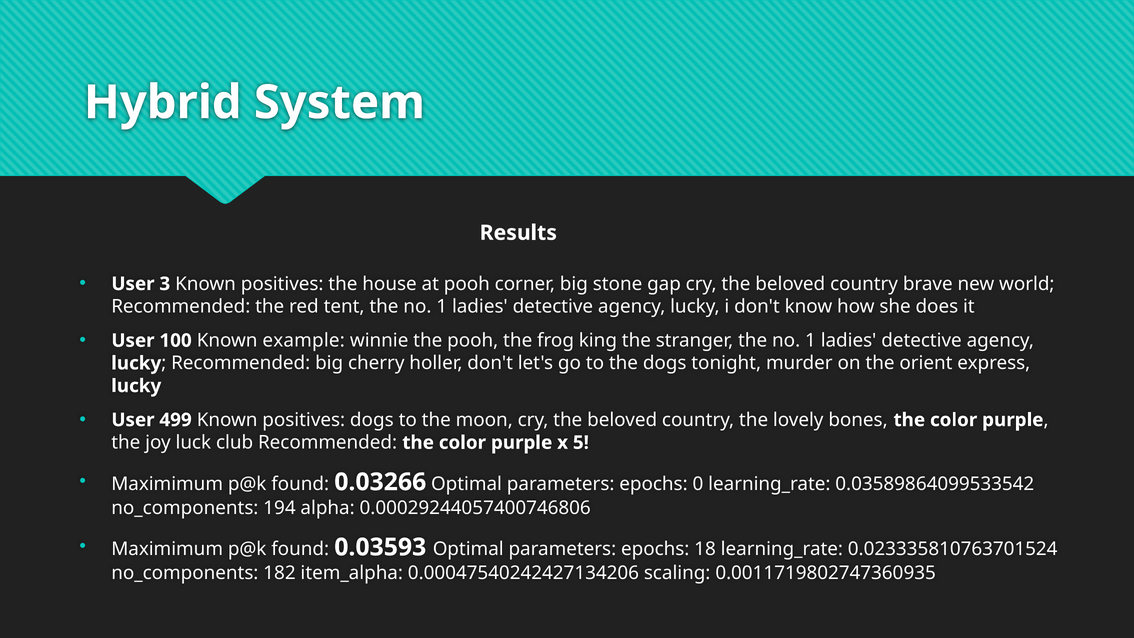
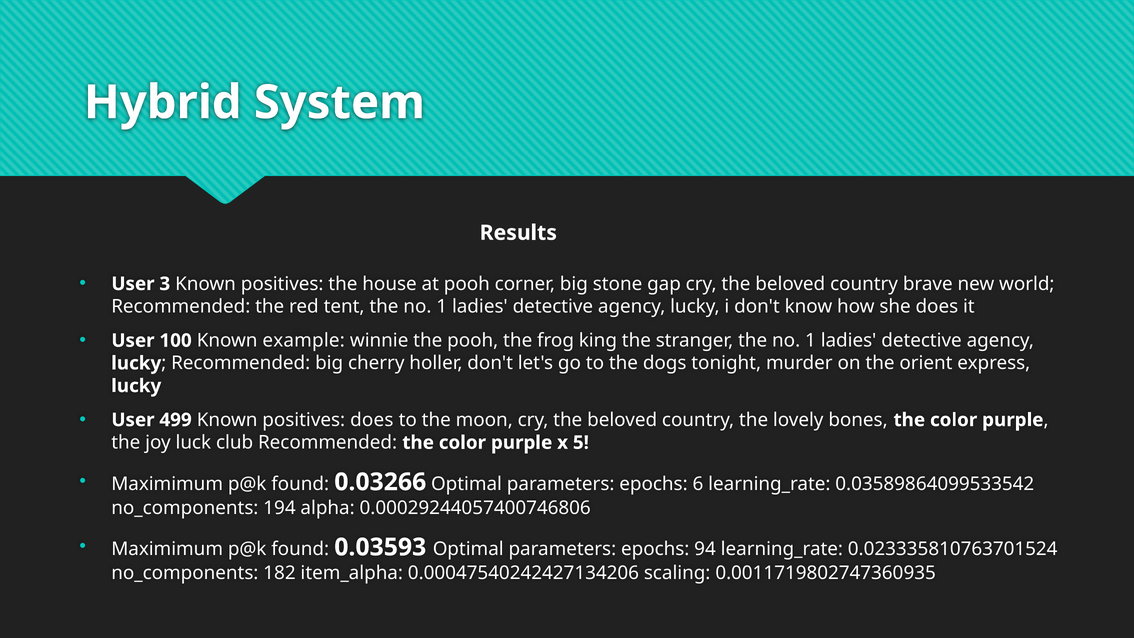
positives dogs: dogs -> does (372, 420)
0: 0 -> 6 (698, 484)
18: 18 -> 94 (705, 549)
